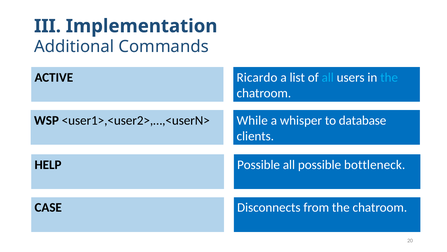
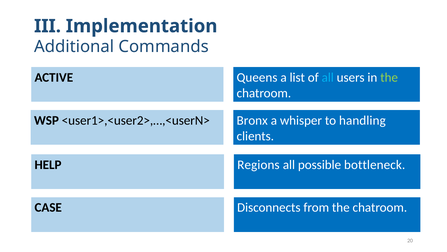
Ricardo: Ricardo -> Queens (257, 77)
the colour: light blue -> light green (389, 77)
While: While -> Bronx (252, 120)
database: database -> handling (362, 120)
Possible: Possible -> Regions (258, 164)
